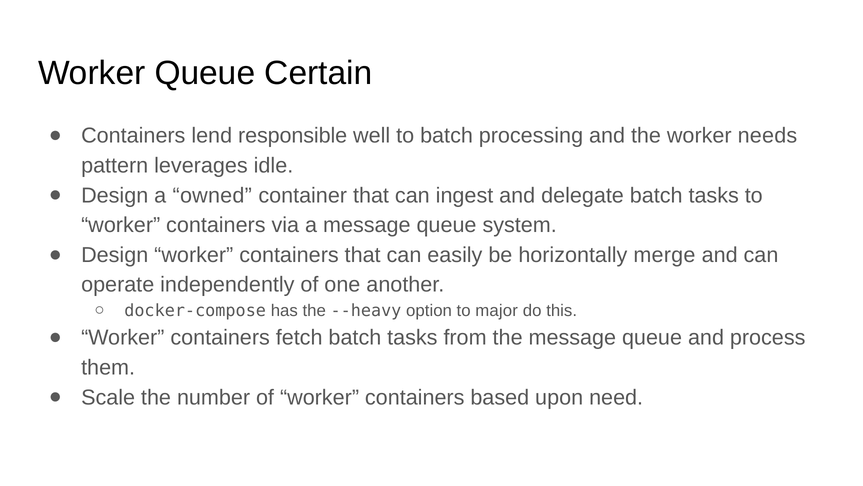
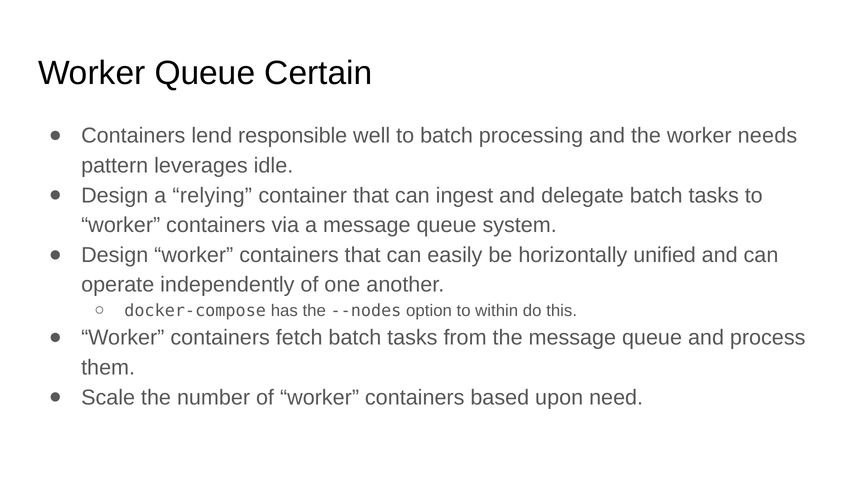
owned: owned -> relying (212, 195)
merge: merge -> unified (665, 255)
--heavy: --heavy -> --nodes (366, 310)
major: major -> within (497, 310)
